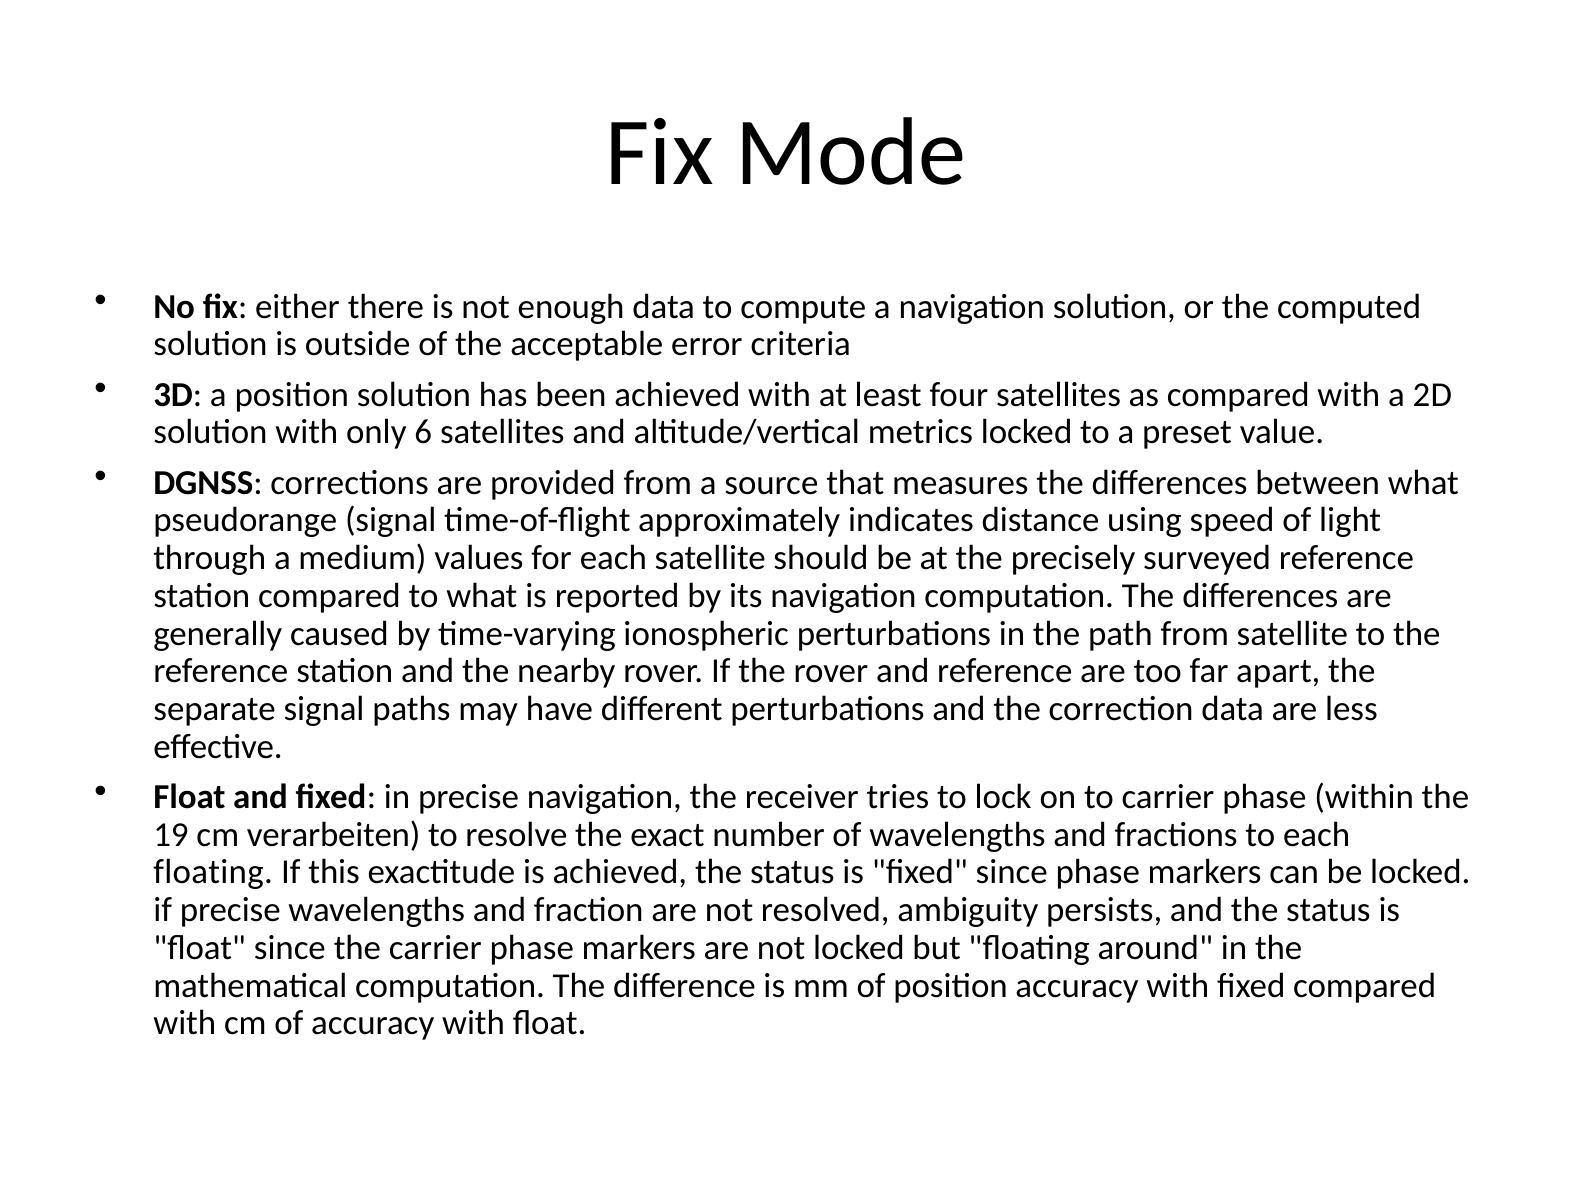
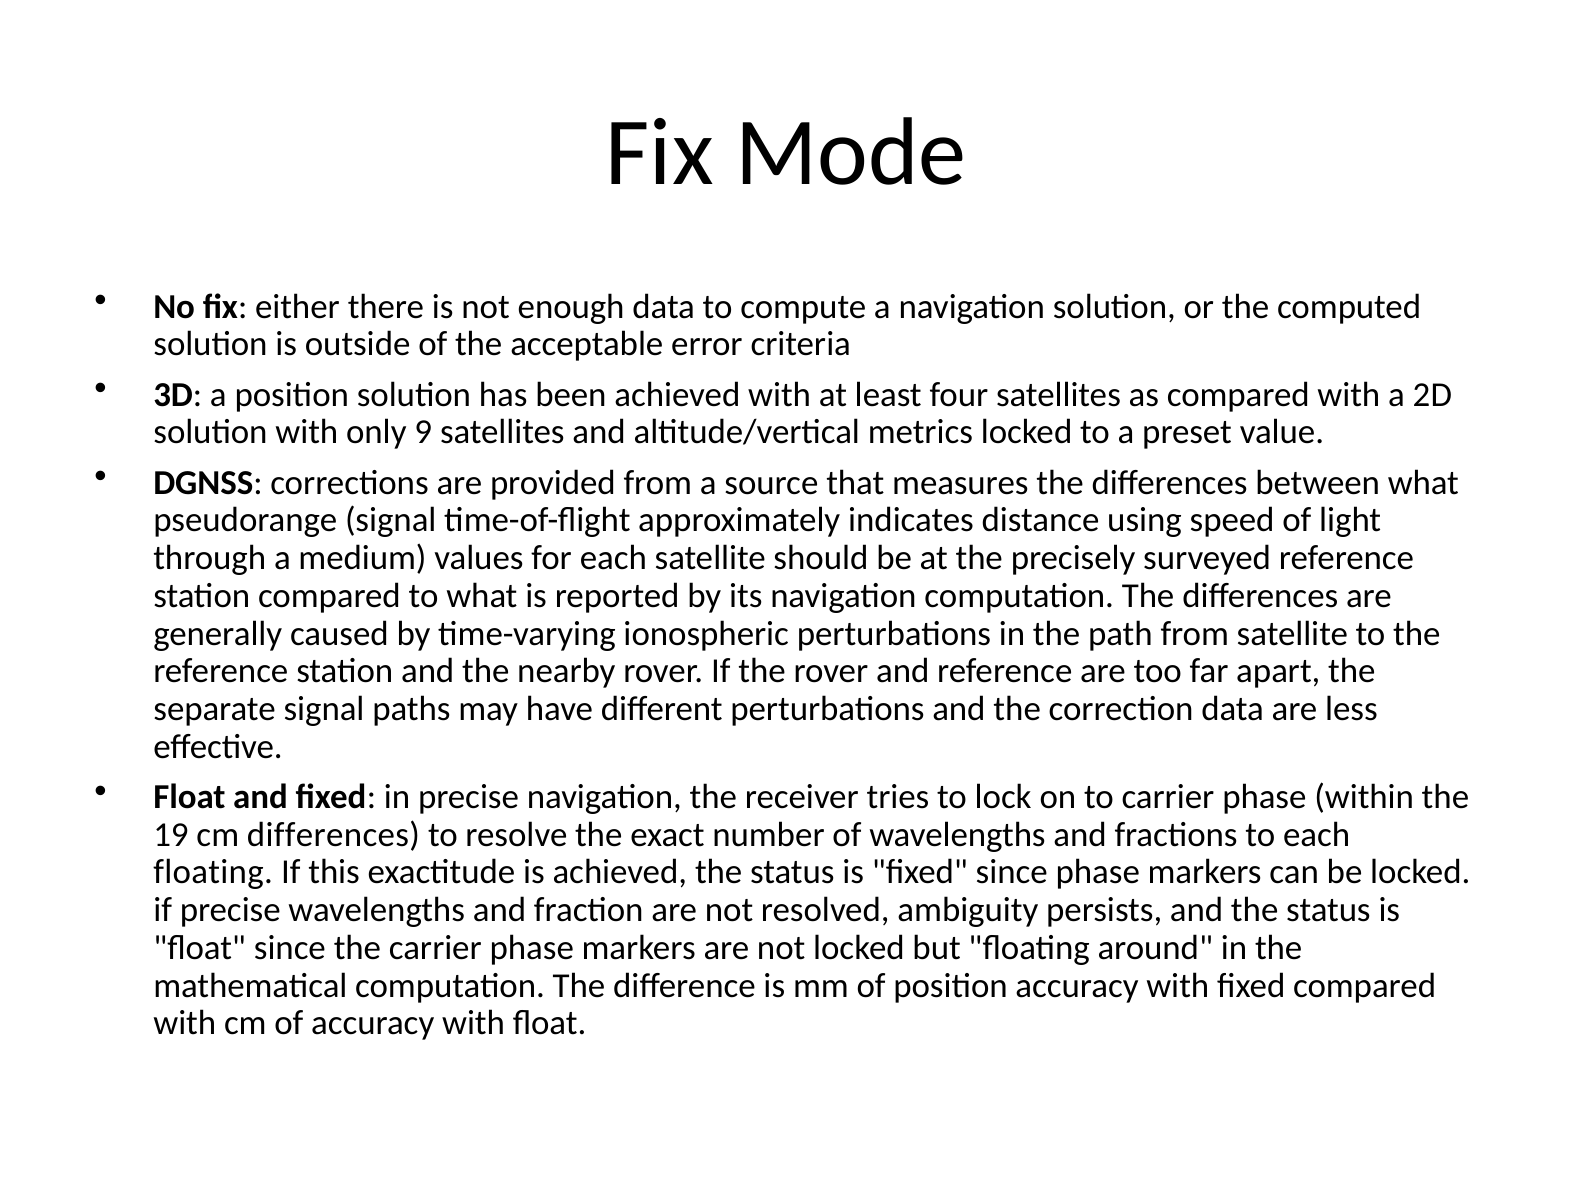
6: 6 -> 9 (423, 432)
cm verarbeiten: verarbeiten -> differences (333, 835)
